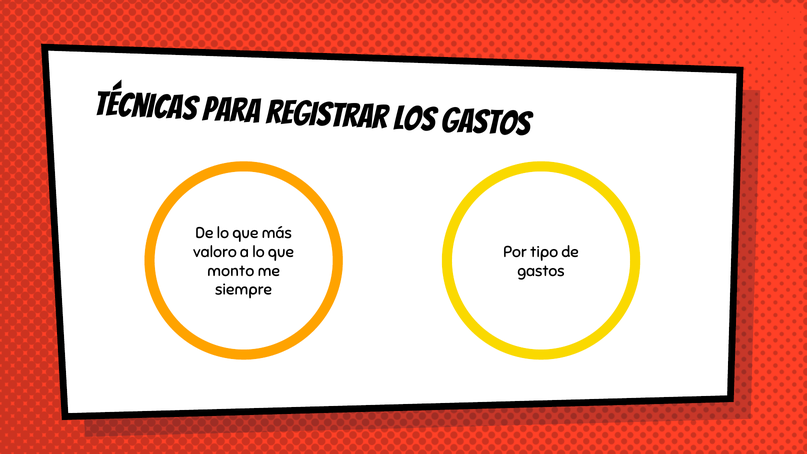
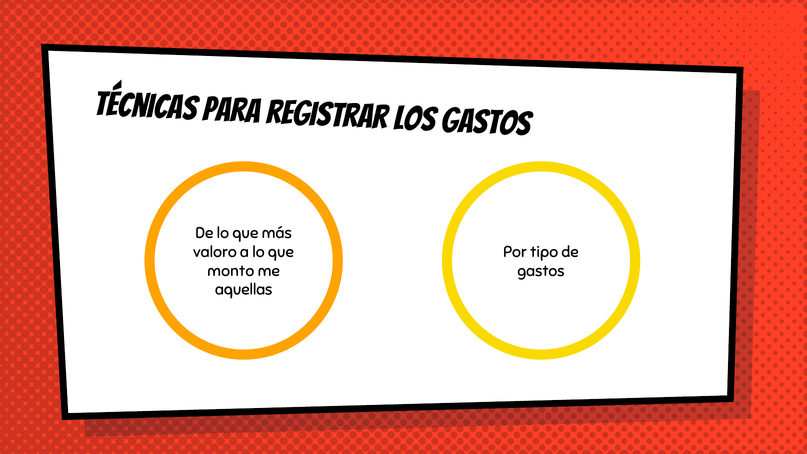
siempre: siempre -> aquellas (244, 290)
